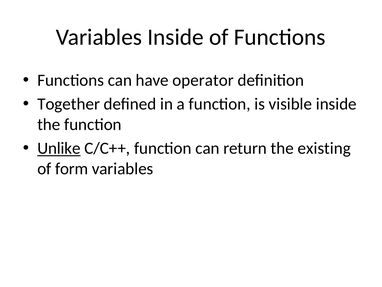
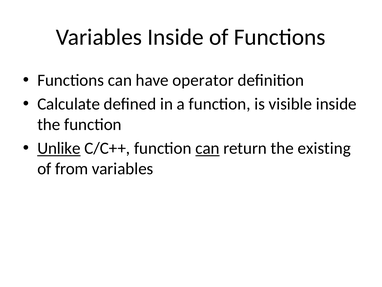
Together: Together -> Calculate (69, 104)
can underline: none -> present (207, 148)
form: form -> from (72, 168)
